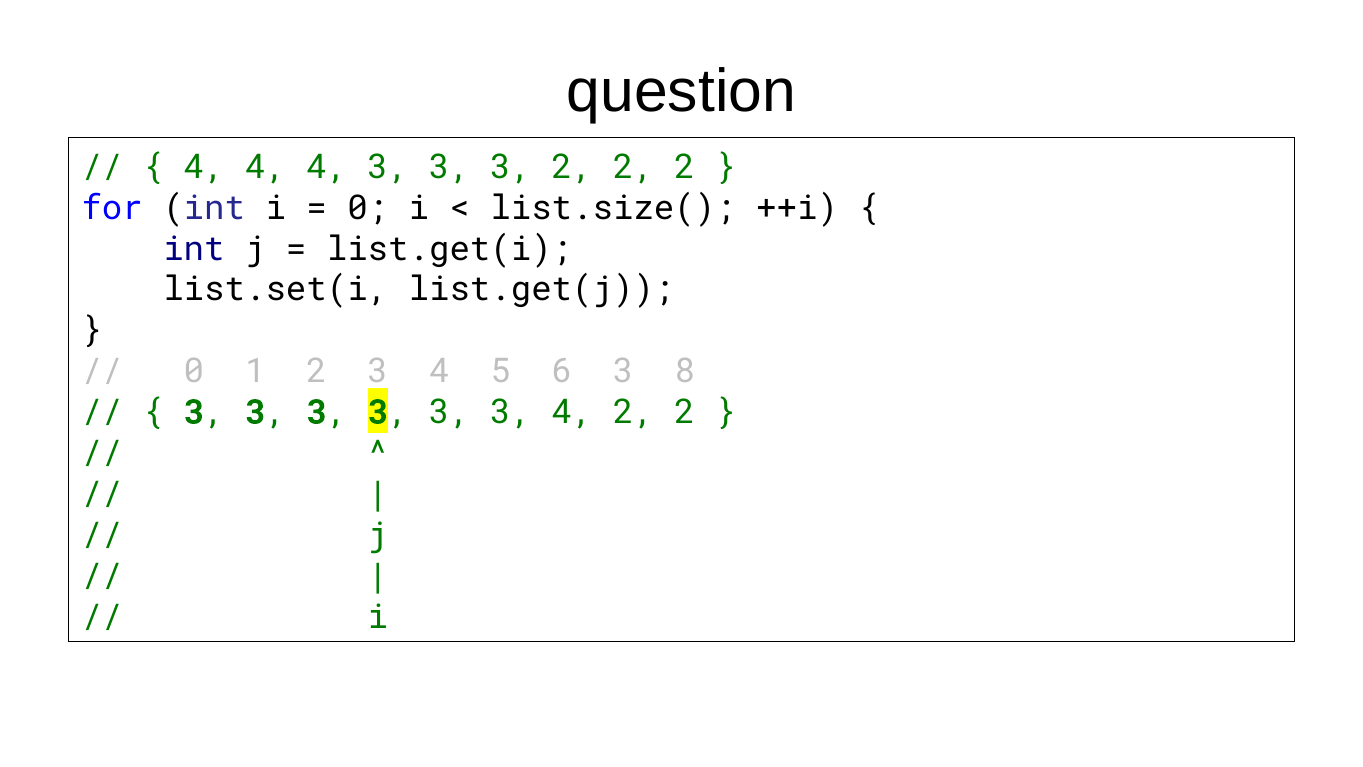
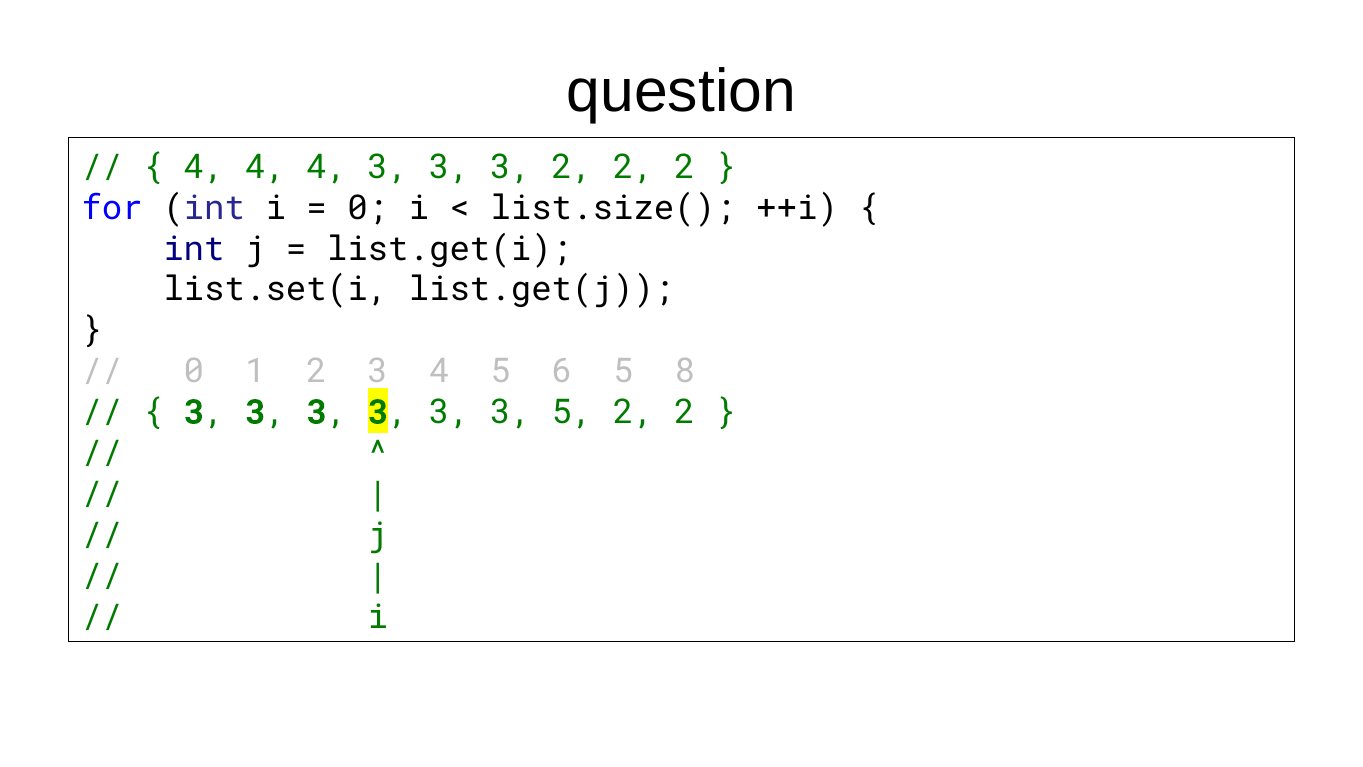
6 3: 3 -> 5 (623, 371)
3 3 4: 4 -> 5 (572, 412)
